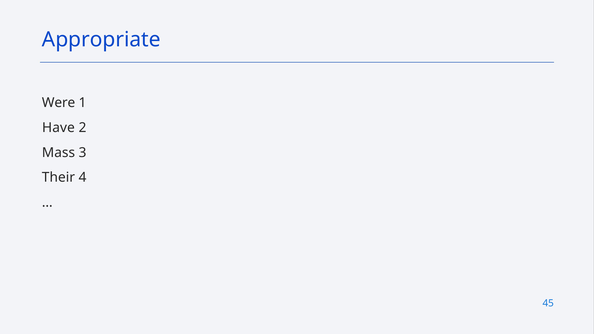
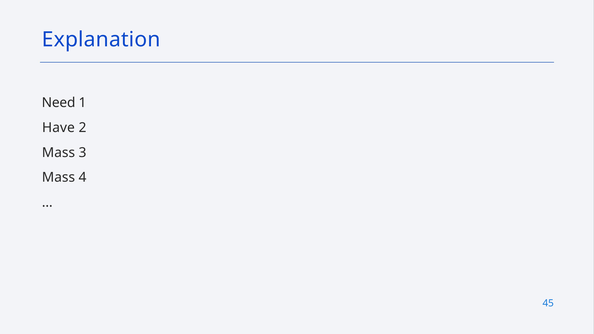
Appropriate: Appropriate -> Explanation (101, 40)
Were: Were -> Need (59, 103)
Their: Their -> Mass (58, 178)
